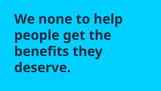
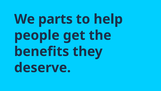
none: none -> parts (55, 19)
